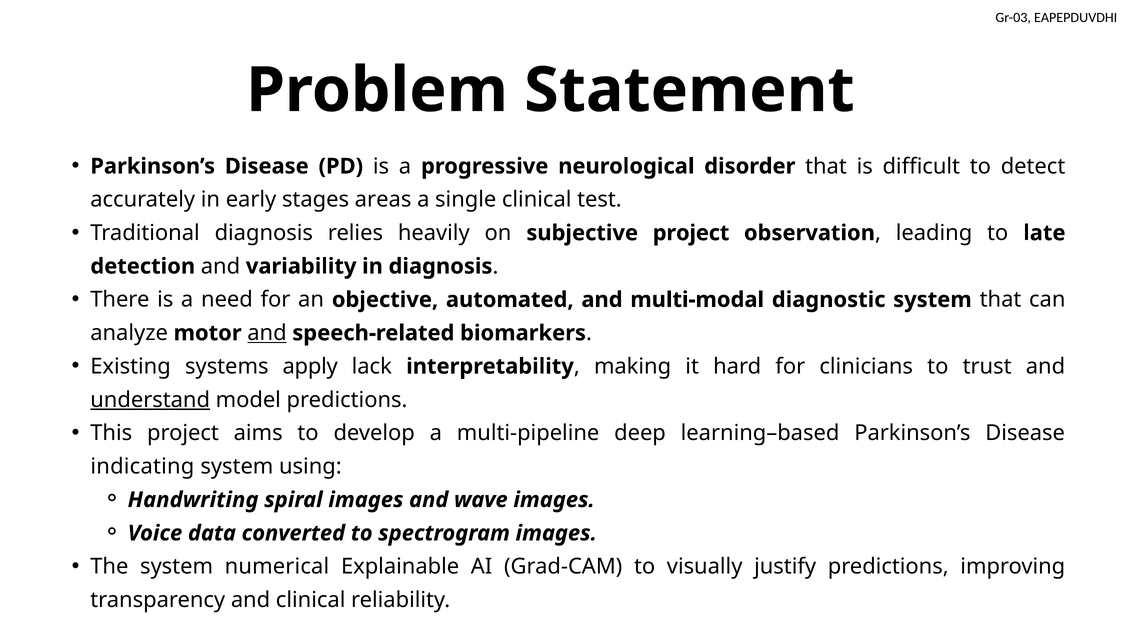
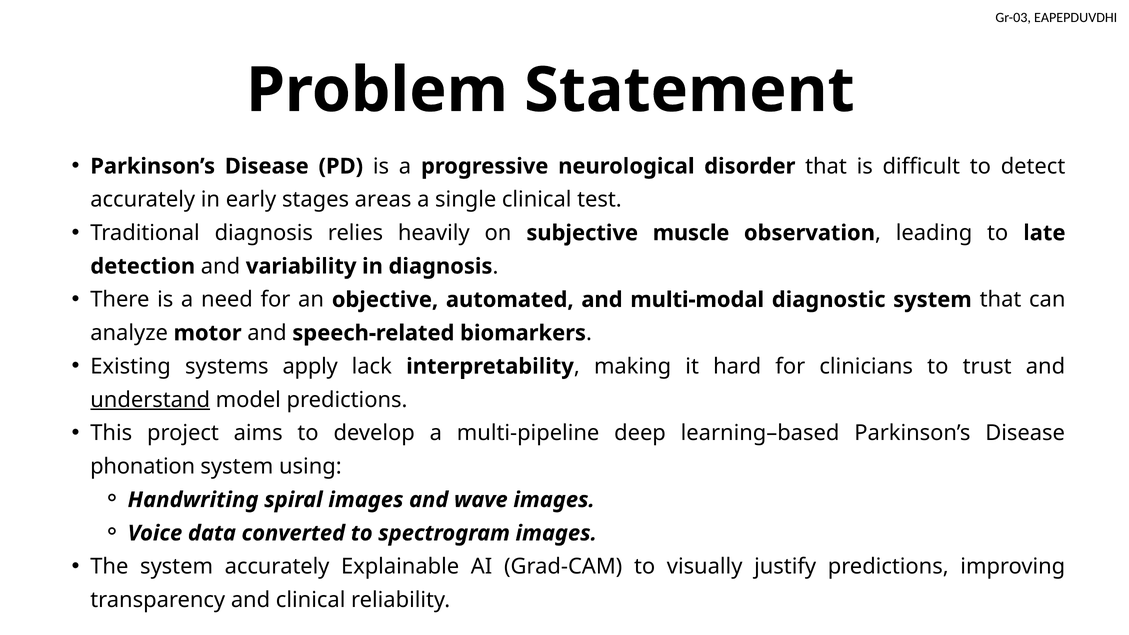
subjective project: project -> muscle (691, 233)
and underline: present -> none (267, 333)
indicating: indicating -> phonation (143, 467)
system numerical: numerical -> accurately (277, 567)
